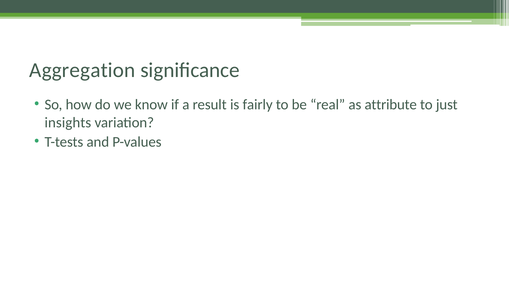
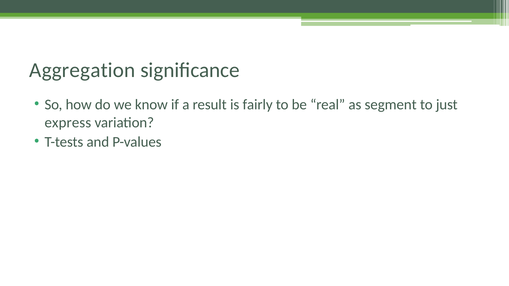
attribute: attribute -> segment (391, 105)
insights: insights -> express (68, 123)
